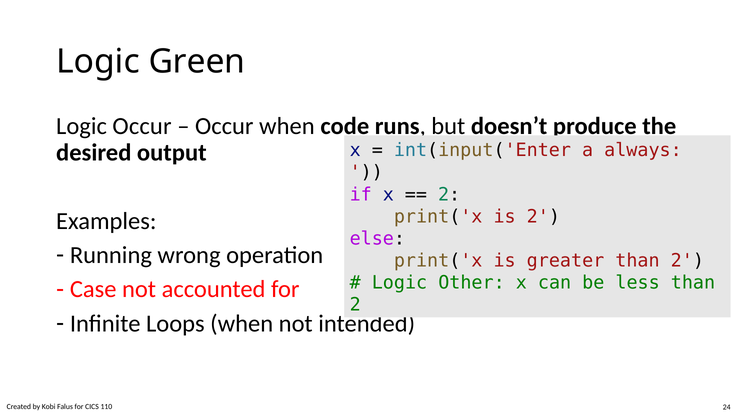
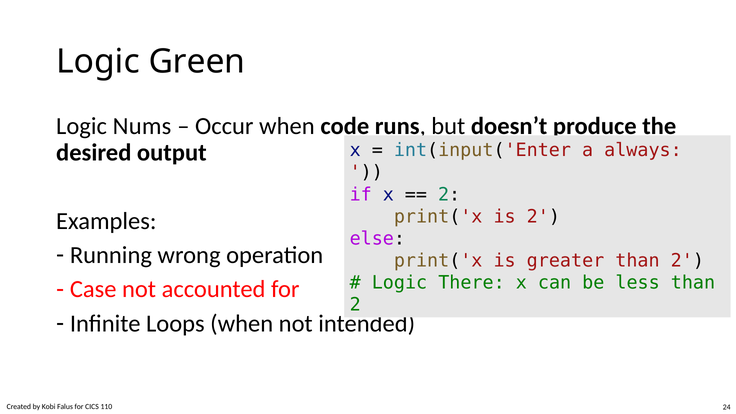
Logic Occur: Occur -> Nums (142, 126)
Other: Other -> There (471, 283)
